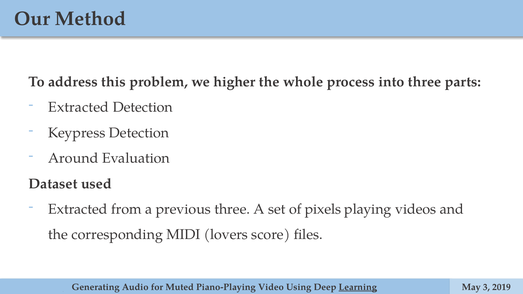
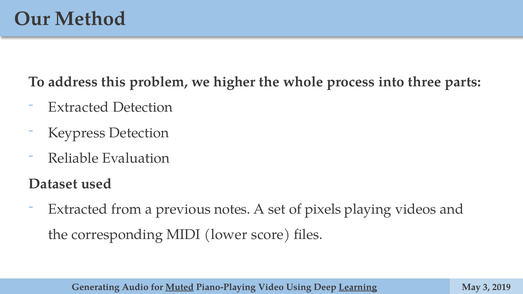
Around: Around -> Reliable (73, 158)
previous three: three -> notes (232, 209)
lovers: lovers -> lower (226, 235)
Muted underline: none -> present (180, 287)
